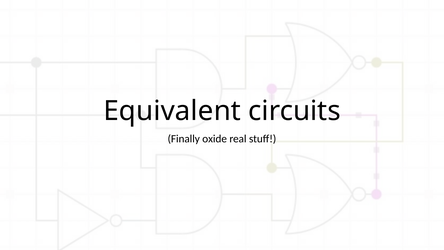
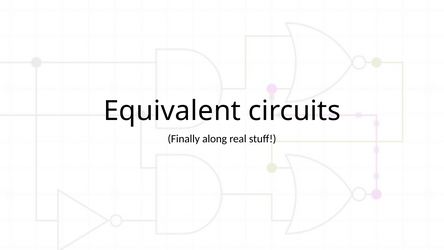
oxide: oxide -> along (215, 139)
